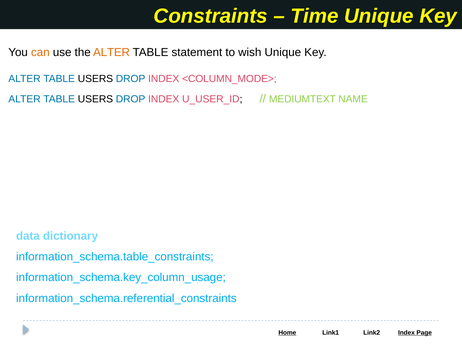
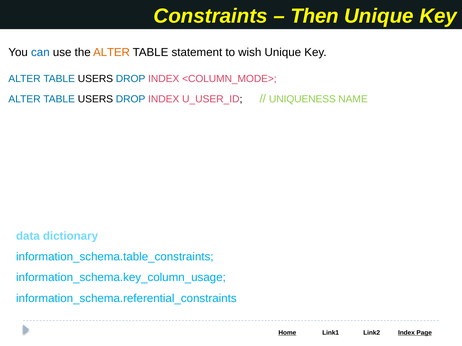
Time: Time -> Then (315, 16)
can colour: orange -> blue (40, 52)
MEDIUMTEXT: MEDIUMTEXT -> UNIQUENESS (302, 99)
